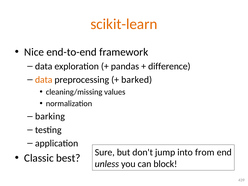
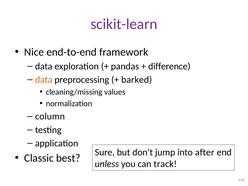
scikit-learn colour: orange -> purple (124, 24)
barking: barking -> column (50, 116)
from: from -> after (205, 152)
block: block -> track (165, 164)
